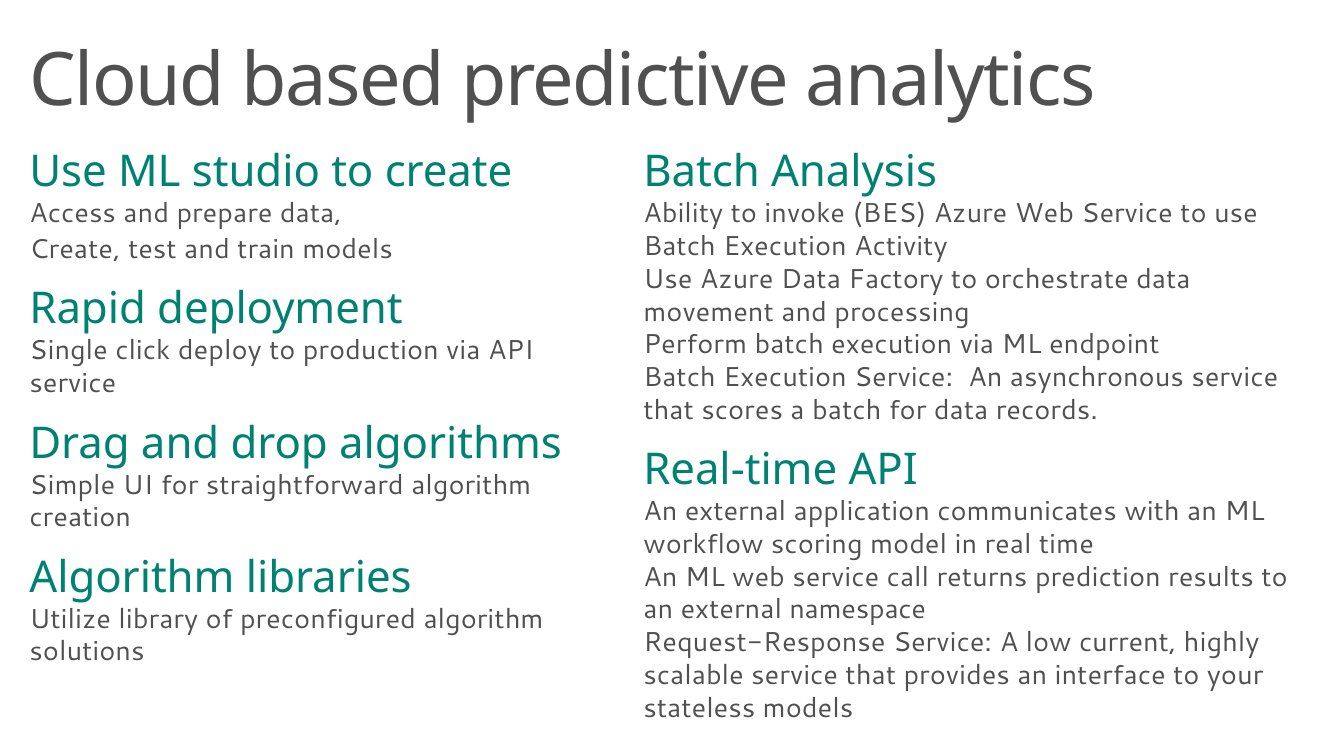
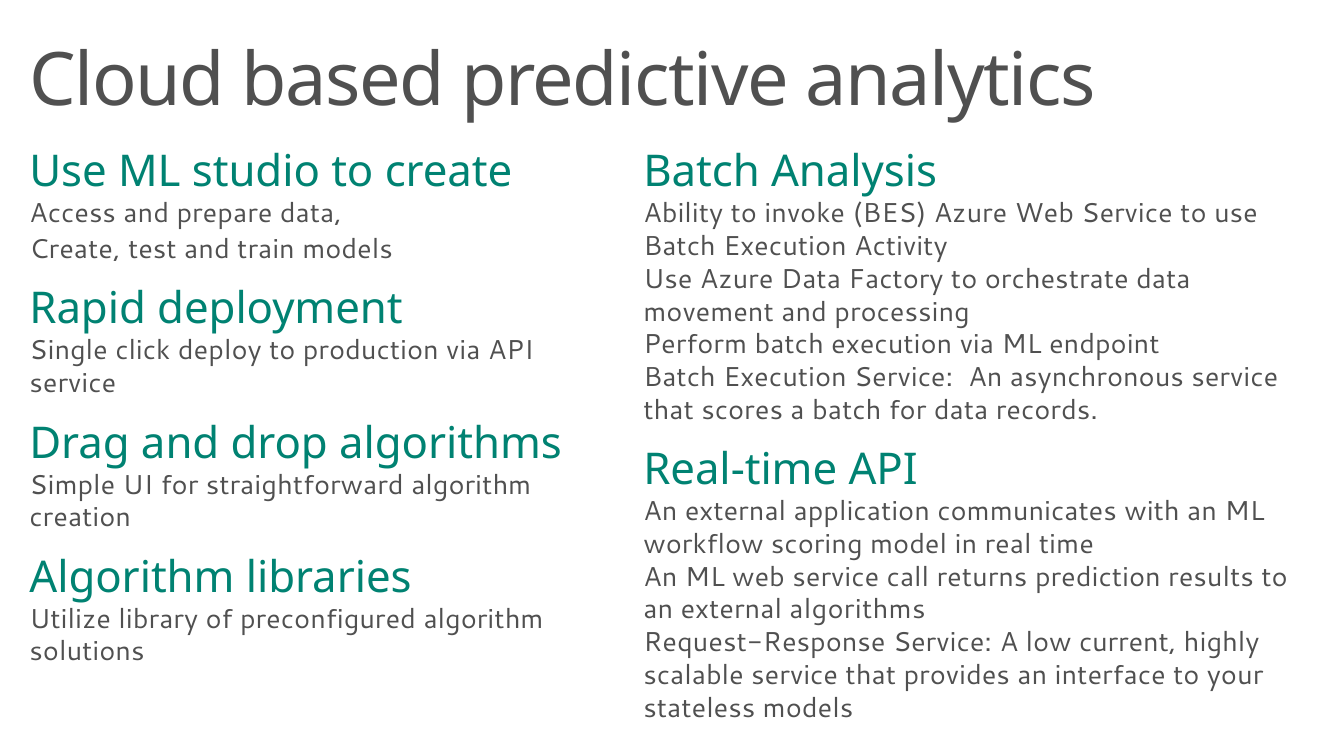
external namespace: namespace -> algorithms (857, 610)
